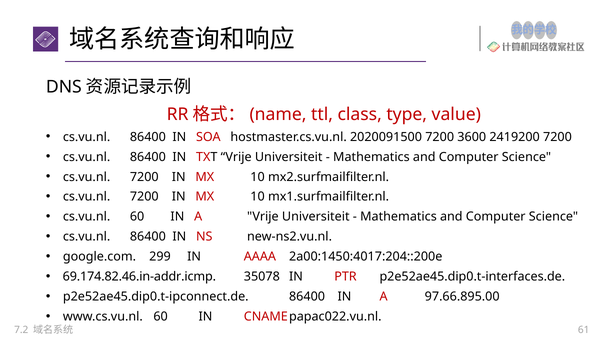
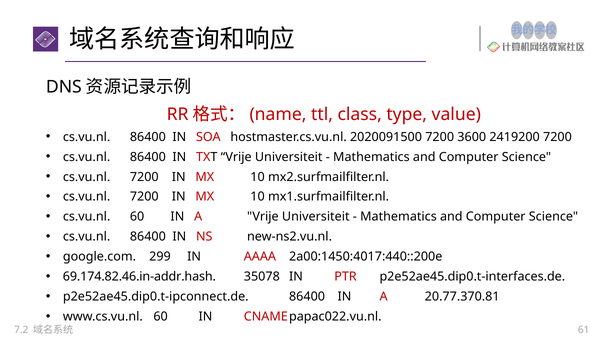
2a00:1450:4017:204::200e: 2a00:1450:4017:204::200e -> 2a00:1450:4017:440::200e (366, 257)
69.174.82.46.in-addr.icmp: 69.174.82.46.in-addr.icmp -> 69.174.82.46.in-addr.hash (139, 277)
97.66.895.00: 97.66.895.00 -> 20.77.370.81 (462, 297)
